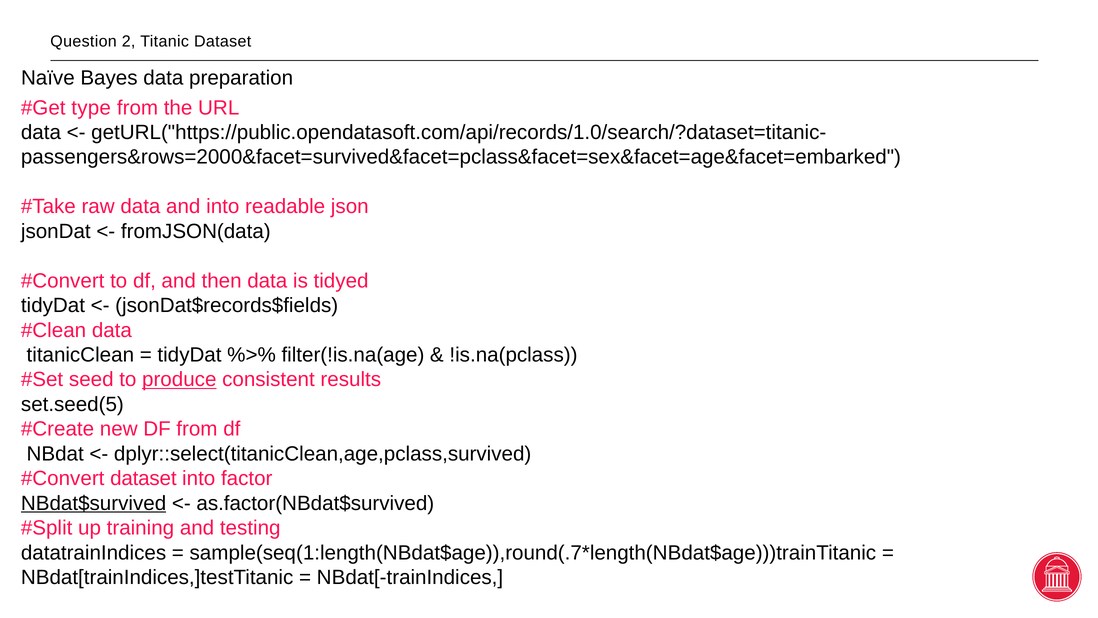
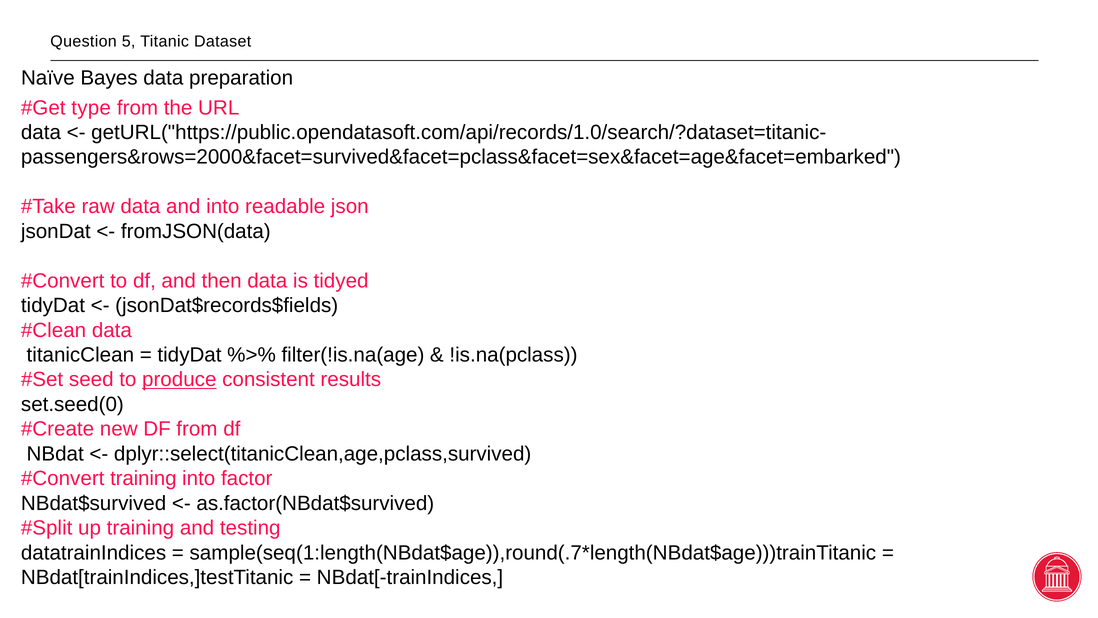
2: 2 -> 5 (129, 42)
set.seed(5: set.seed(5 -> set.seed(0 (72, 404)
dataset: dataset -> training (143, 478)
NBdat$survived underline: present -> none (94, 503)
